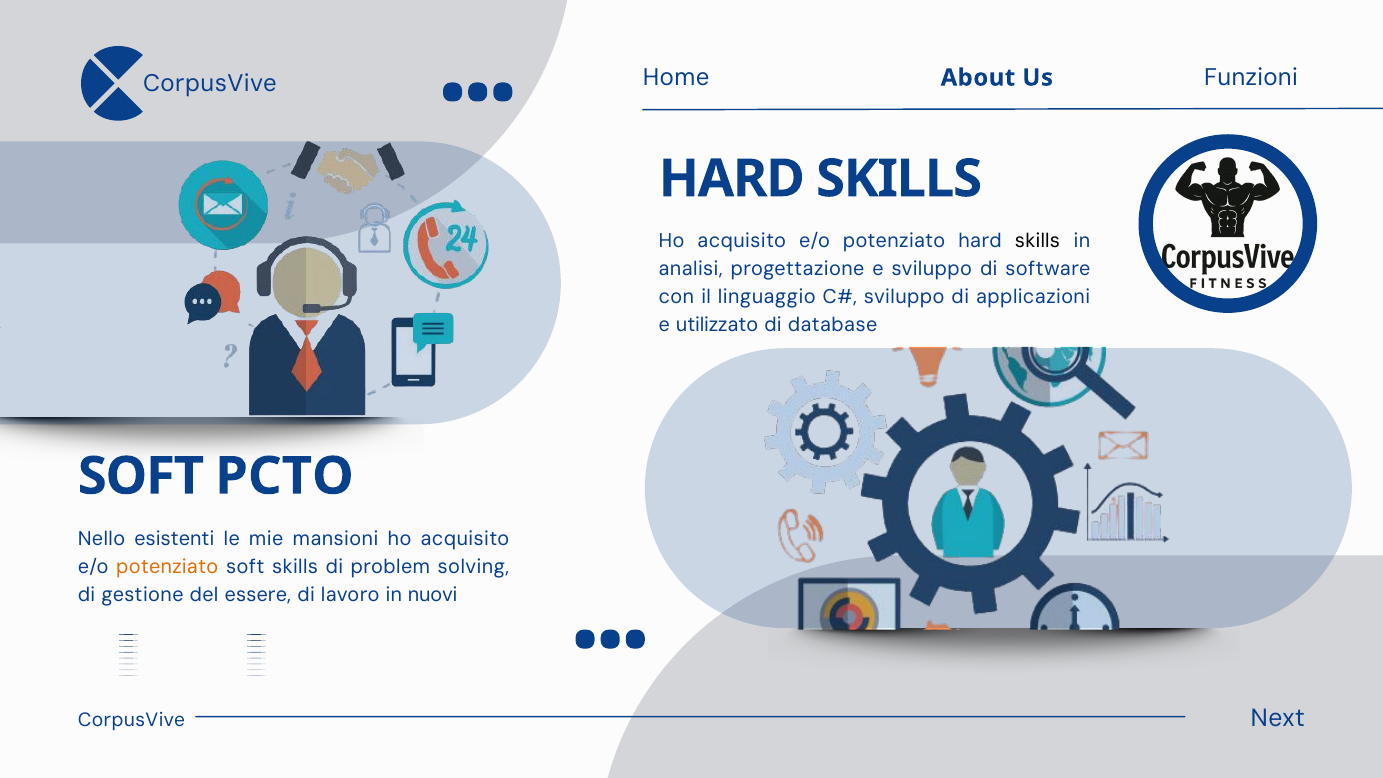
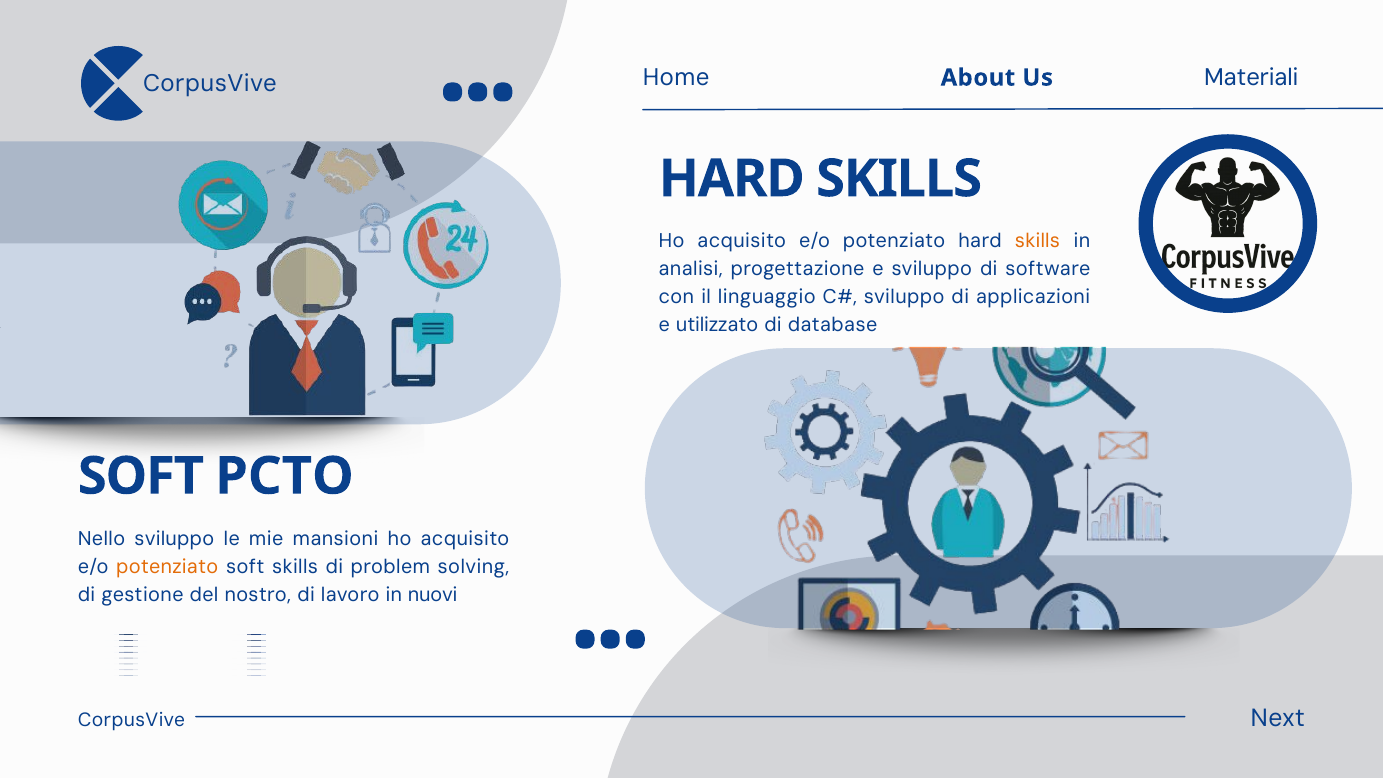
Funzioni: Funzioni -> Materiali (1251, 78)
skills colour: black -> orange (1037, 241)
Nello esistenti: esistenti -> sviluppo (174, 539)
essere: essere -> nostro (258, 595)
